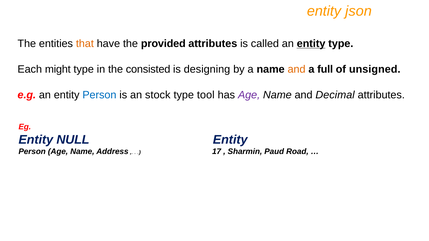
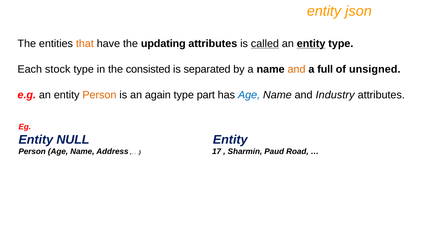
provided: provided -> updating (163, 44)
called underline: none -> present (265, 44)
might: might -> stock (58, 69)
designing: designing -> separated (207, 69)
Person colour: blue -> orange (99, 95)
stock: stock -> again (158, 95)
tool: tool -> part (206, 95)
Age colour: purple -> blue (249, 95)
Decimal: Decimal -> Industry (335, 95)
